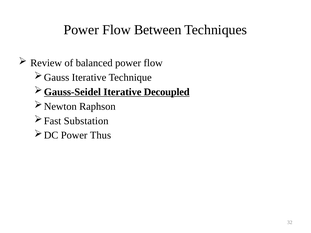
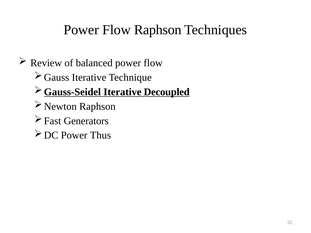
Flow Between: Between -> Raphson (158, 30)
Substation: Substation -> Generators (86, 121)
